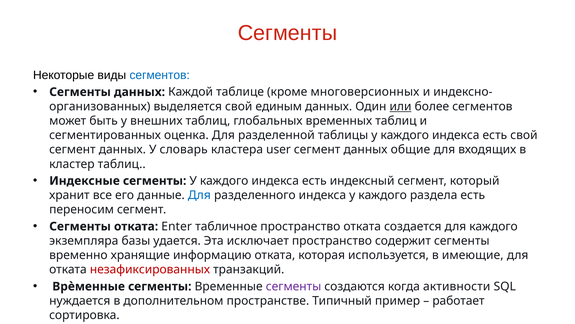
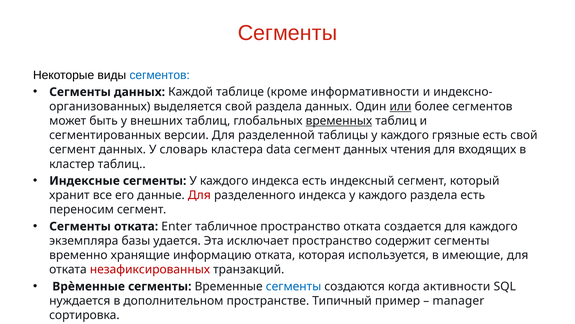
многоверсионных: многоверсионных -> информативности (365, 92)
свой единым: единым -> раздела (279, 106)
временных underline: none -> present (339, 121)
оценка: оценка -> версии (186, 135)
таблицы у каждого индекса: индекса -> грязные (456, 135)
user: user -> data (279, 149)
общие: общие -> чтения (411, 149)
Для colour: blue -> red (199, 195)
сегменты colour: purple -> blue (294, 286)
работает: работает -> manager (458, 300)
